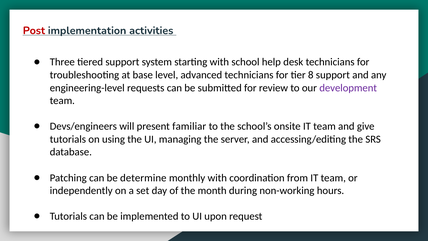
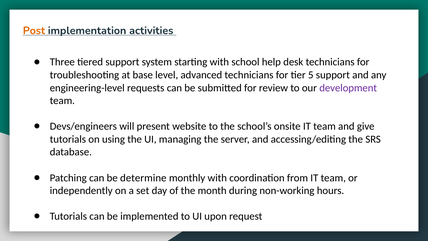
Post colour: red -> orange (34, 31)
8: 8 -> 5 (311, 75)
familiar: familiar -> website (189, 126)
